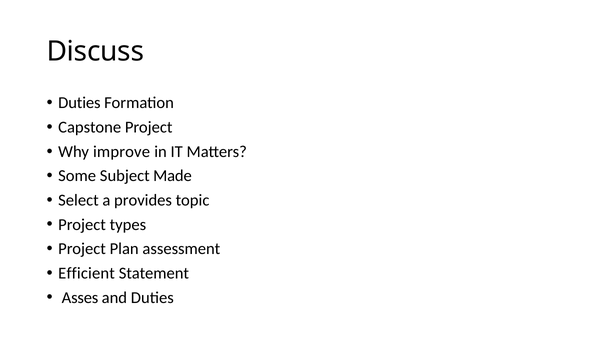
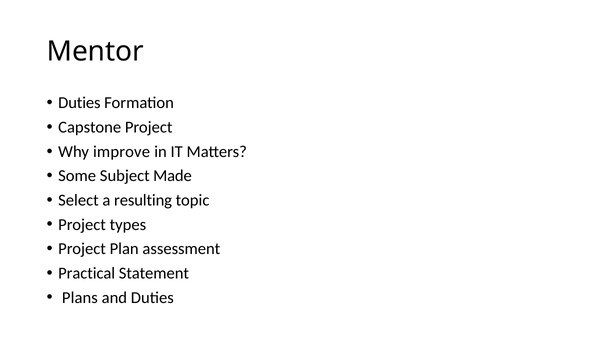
Discuss: Discuss -> Mentor (95, 51)
provides: provides -> resulting (143, 200)
Efficient: Efficient -> Practical (87, 273)
Asses: Asses -> Plans (80, 297)
